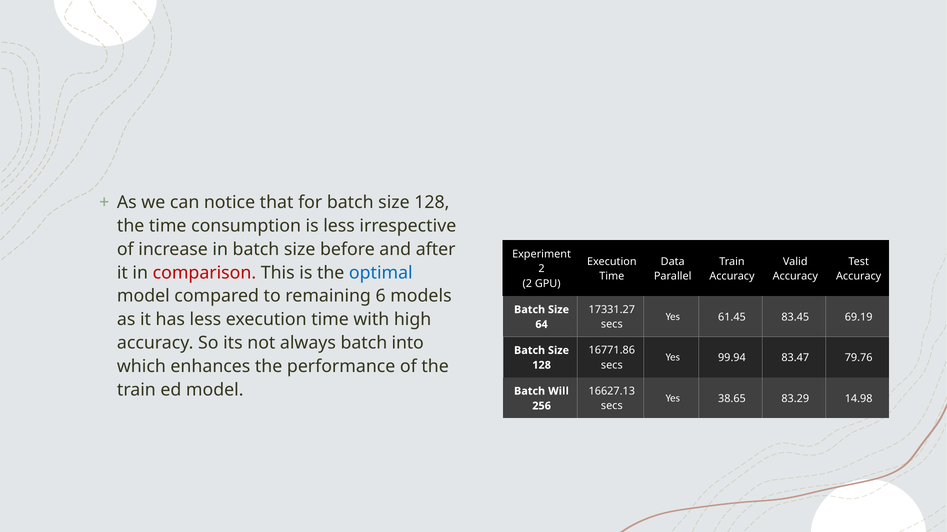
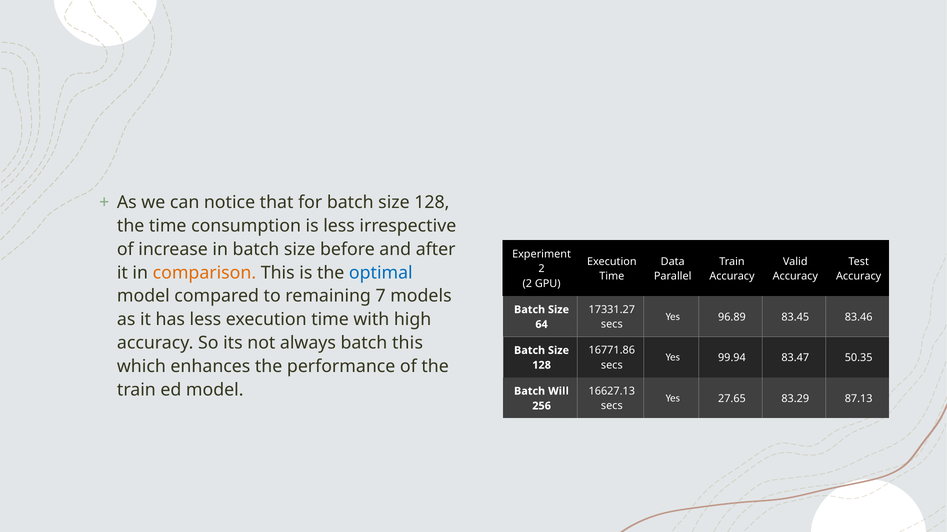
comparison colour: red -> orange (204, 273)
6: 6 -> 7 (381, 297)
61.45: 61.45 -> 96.89 (732, 317)
69.19: 69.19 -> 83.46 (859, 317)
batch into: into -> this (408, 343)
79.76: 79.76 -> 50.35 (859, 358)
38.65: 38.65 -> 27.65 (732, 399)
14.98: 14.98 -> 87.13 (859, 399)
